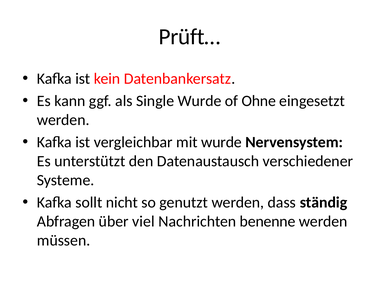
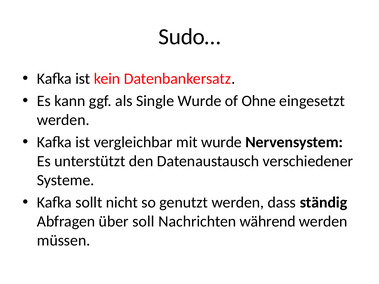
Prüft…: Prüft… -> Sudo… (190, 37)
viel: viel -> soll (143, 222)
benenne: benenne -> während (268, 222)
